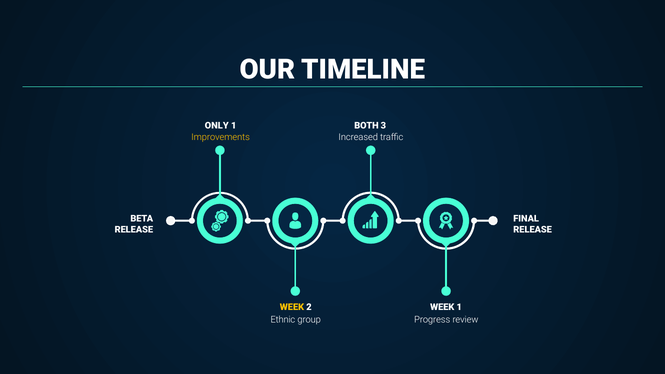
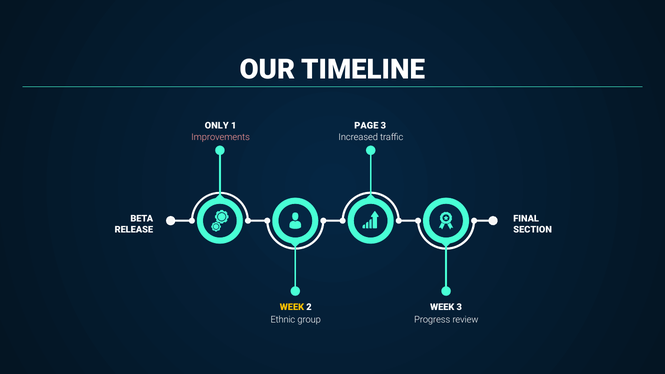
BOTH: BOTH -> PAGE (366, 126)
Improvements colour: yellow -> pink (221, 137)
RELEASE: RELEASE -> SECTION (533, 230)
WEEK 1: 1 -> 3 (459, 307)
